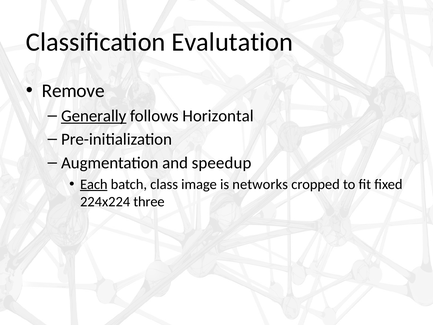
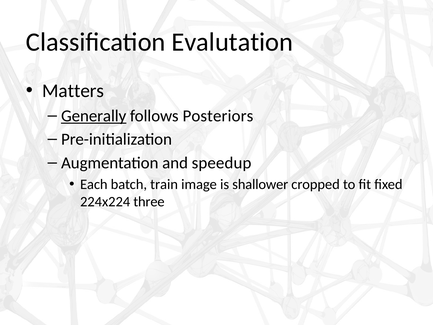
Remove: Remove -> Matters (73, 91)
Horizontal: Horizontal -> Posteriors (218, 116)
Each underline: present -> none (94, 184)
class: class -> train (164, 184)
networks: networks -> shallower (260, 184)
